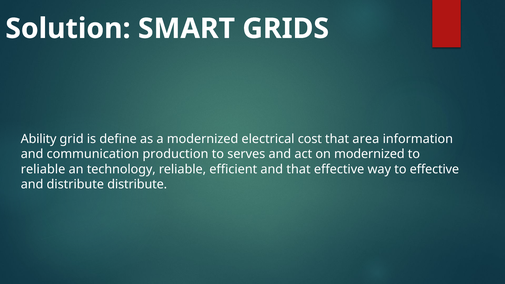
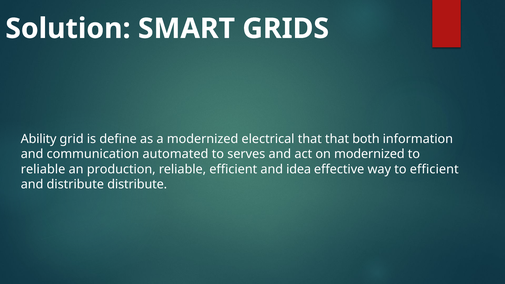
electrical cost: cost -> that (310, 139)
area: area -> both (366, 139)
production: production -> automated (175, 154)
technology: technology -> production (121, 169)
and that: that -> idea (299, 169)
to effective: effective -> efficient (434, 169)
